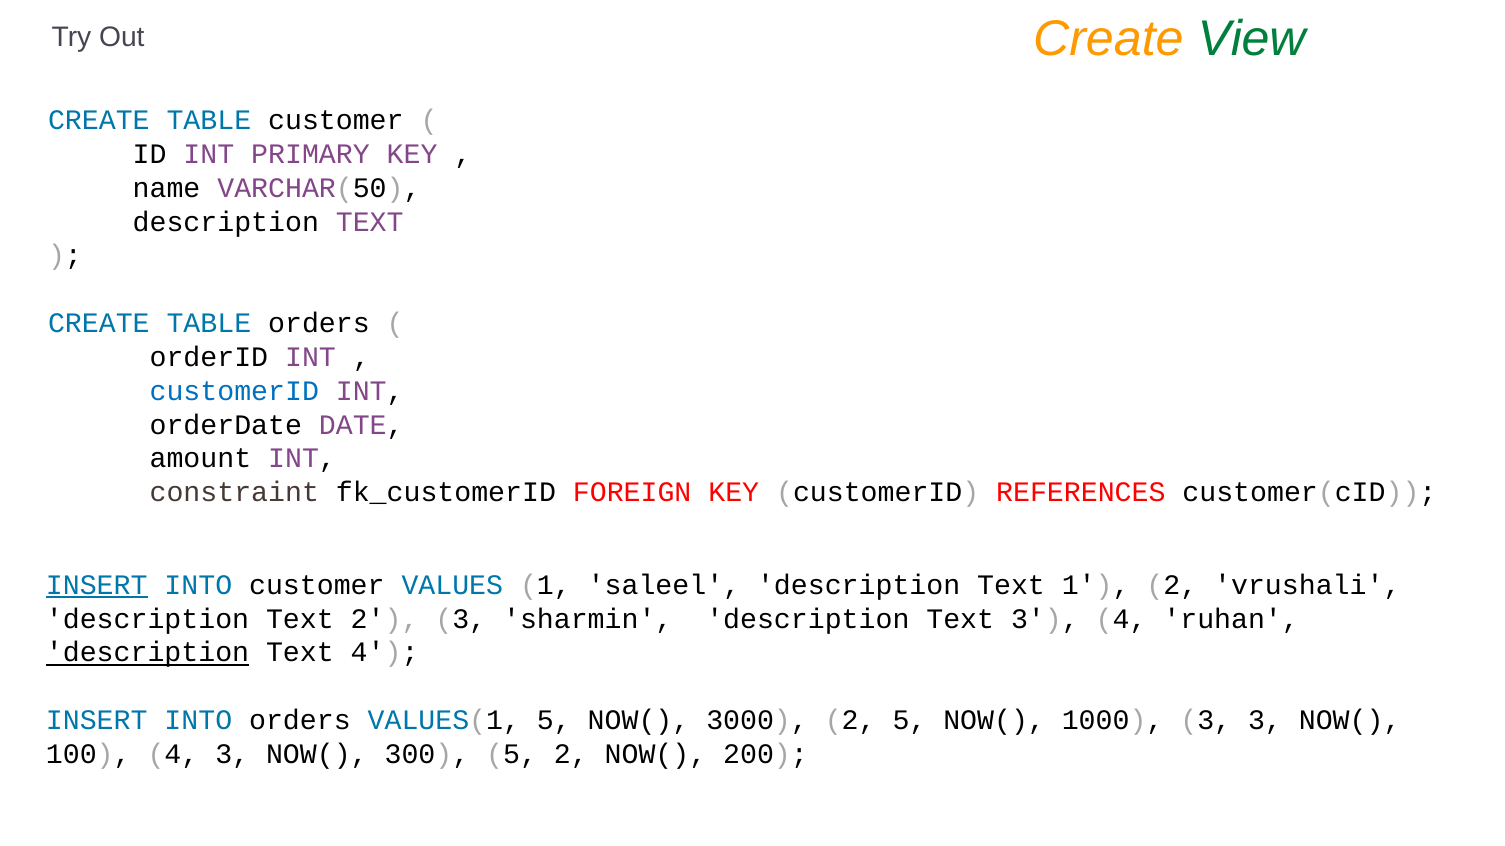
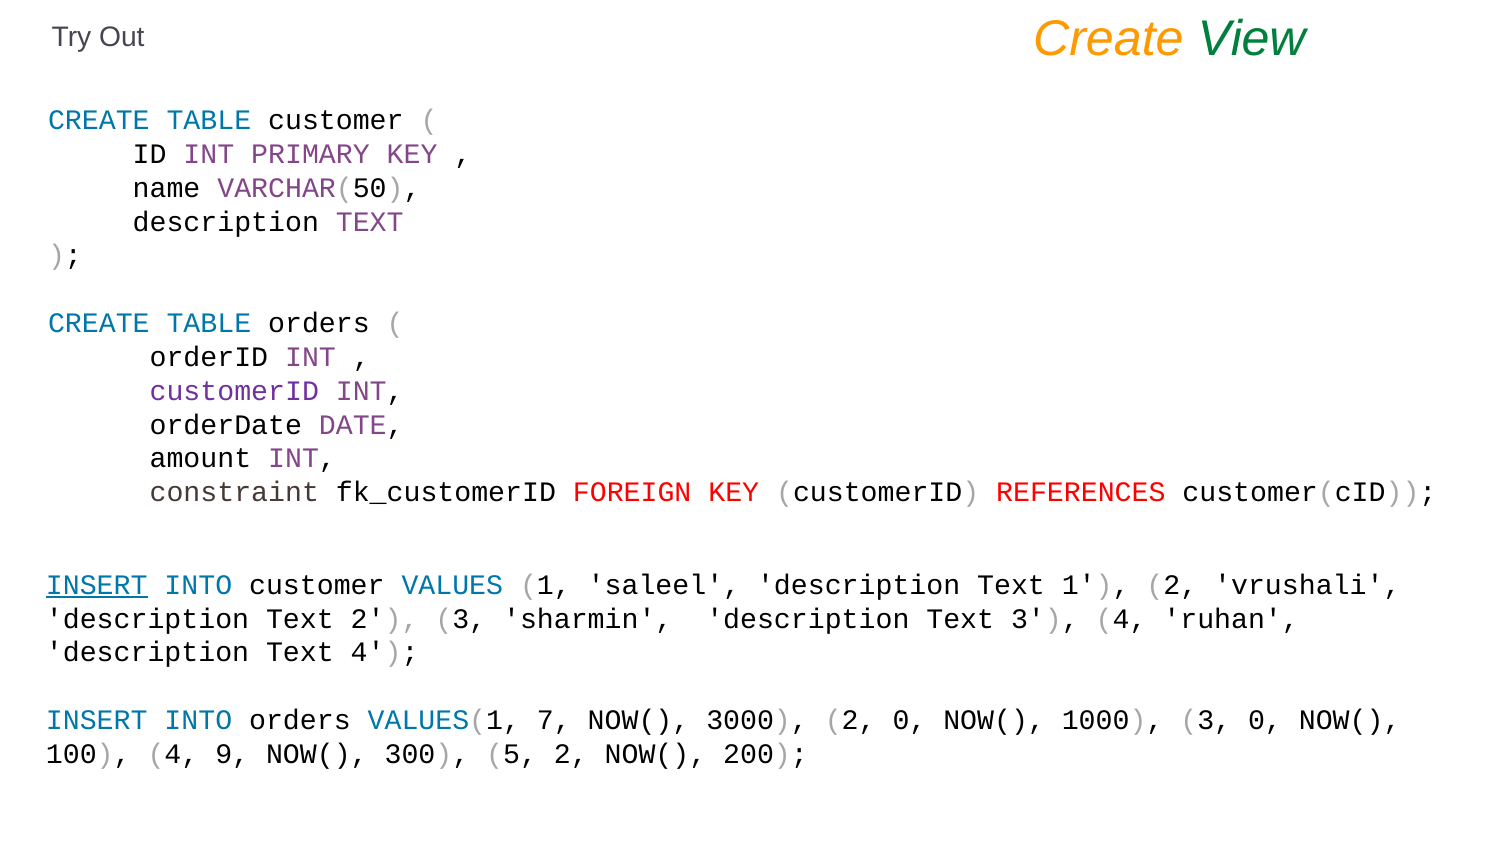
customerID colour: blue -> purple (234, 391)
description underline: present -> none (148, 653)
VALUES(1 5: 5 -> 7 (554, 721)
2 5: 5 -> 0 (909, 721)
3 3: 3 -> 0 (1265, 721)
4 3: 3 -> 9 (232, 755)
